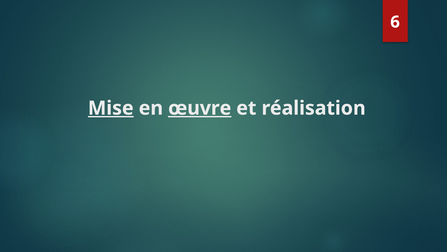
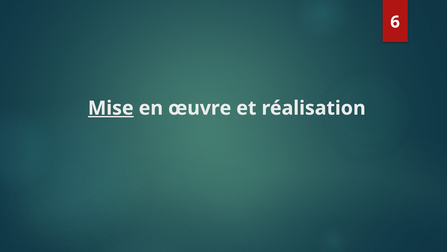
œuvre underline: present -> none (200, 108)
